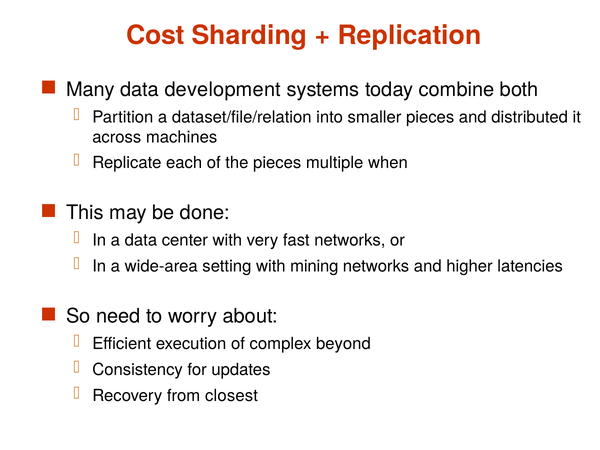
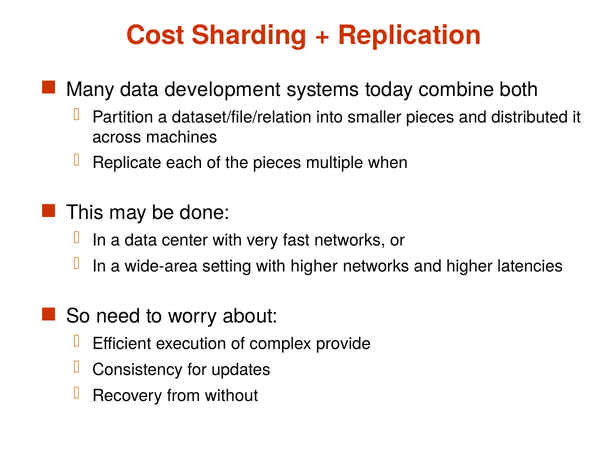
with mining: mining -> higher (314, 266)
beyond: beyond -> provide (343, 344)
closest: closest -> without (232, 396)
